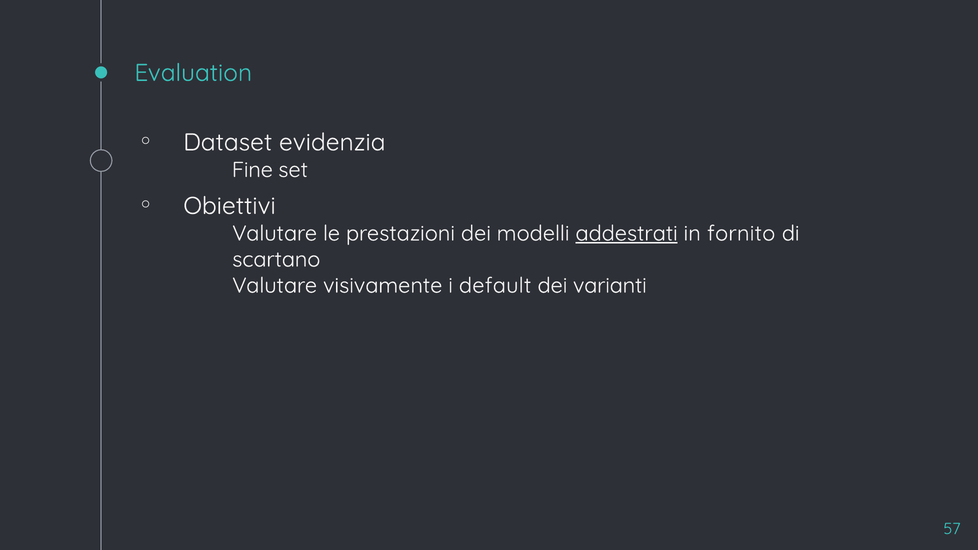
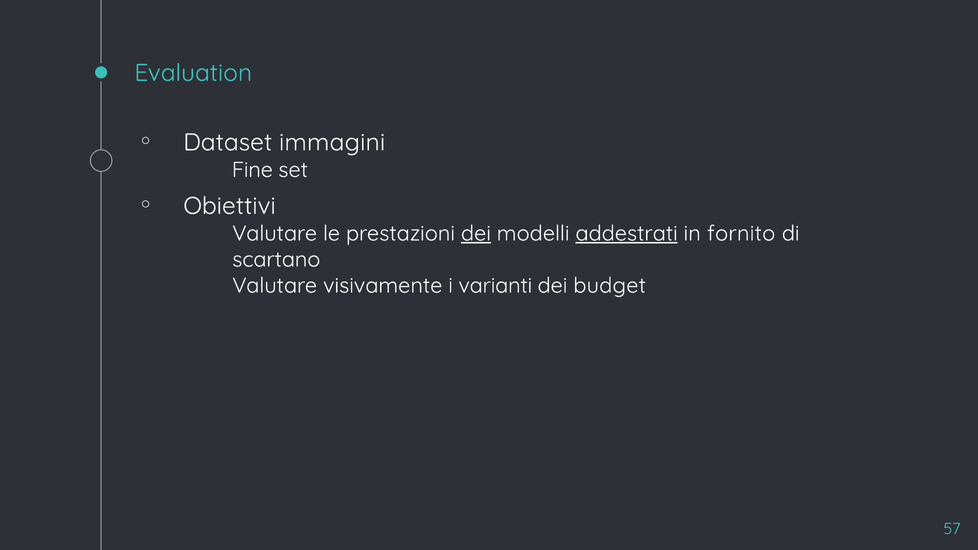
evidenzia: evidenzia -> immagini (332, 142)
dei underline: none -> present (476, 233)
default: default -> varianti (495, 286)
varianti: varianti -> budget (610, 286)
